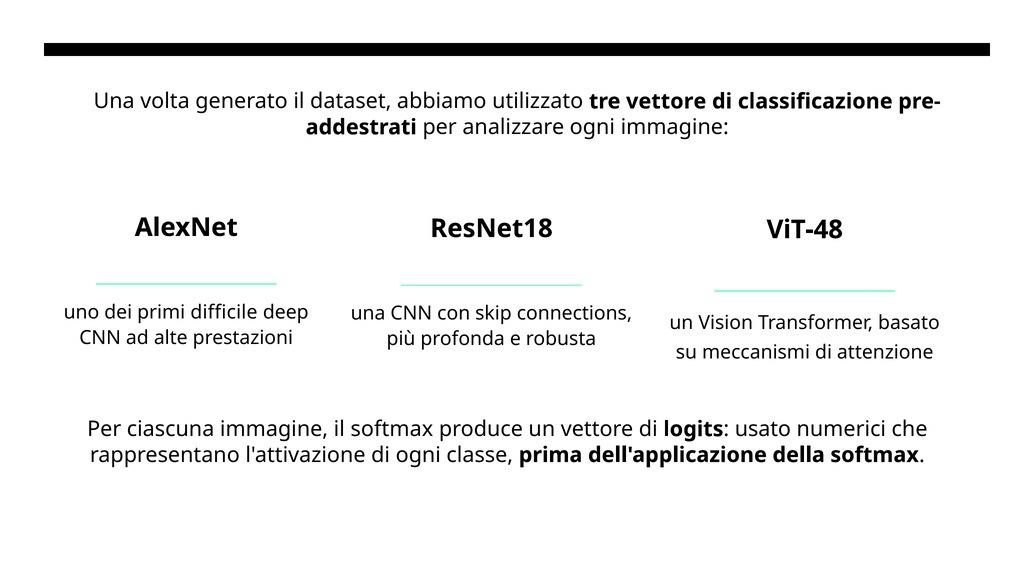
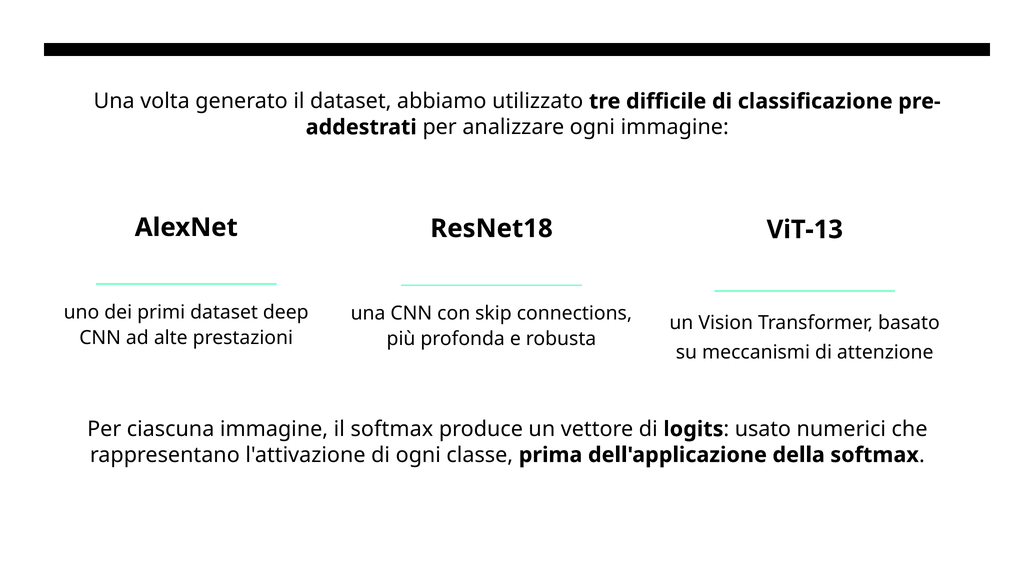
tre vettore: vettore -> difficile (666, 101)
ViT-48: ViT-48 -> ViT-13 (805, 229)
primi difficile: difficile -> dataset (224, 312)
